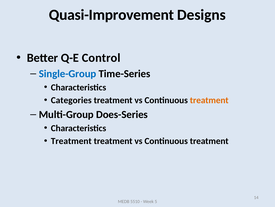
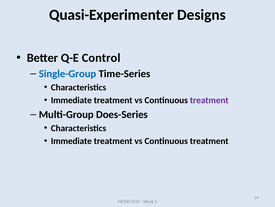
Quasi-Improvement: Quasi-Improvement -> Quasi-Experimenter (111, 15)
Categories: Categories -> Immediate (71, 100)
treatment colour: orange -> purple (209, 100)
Treatment: Treatment -> Immediate (71, 141)
